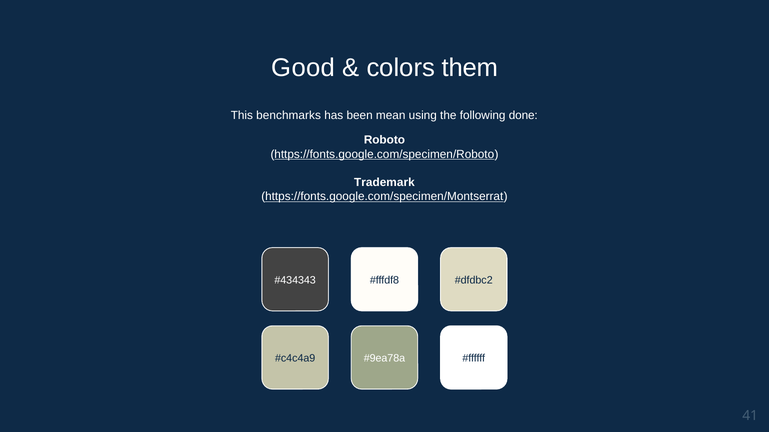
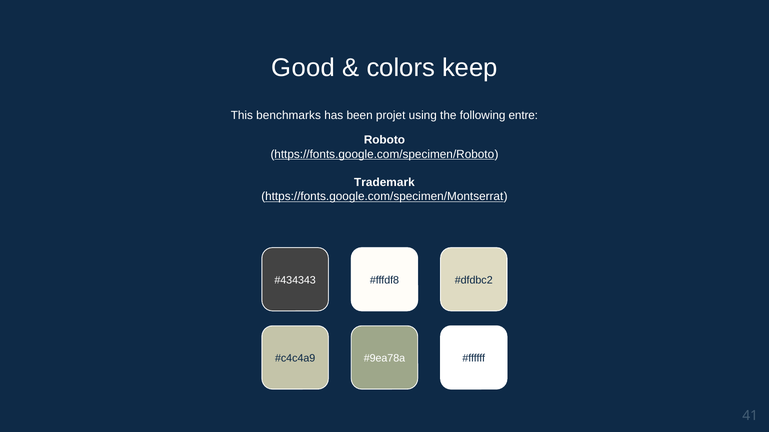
them: them -> keep (470, 68)
mean: mean -> projet (391, 115)
done: done -> entre (523, 115)
